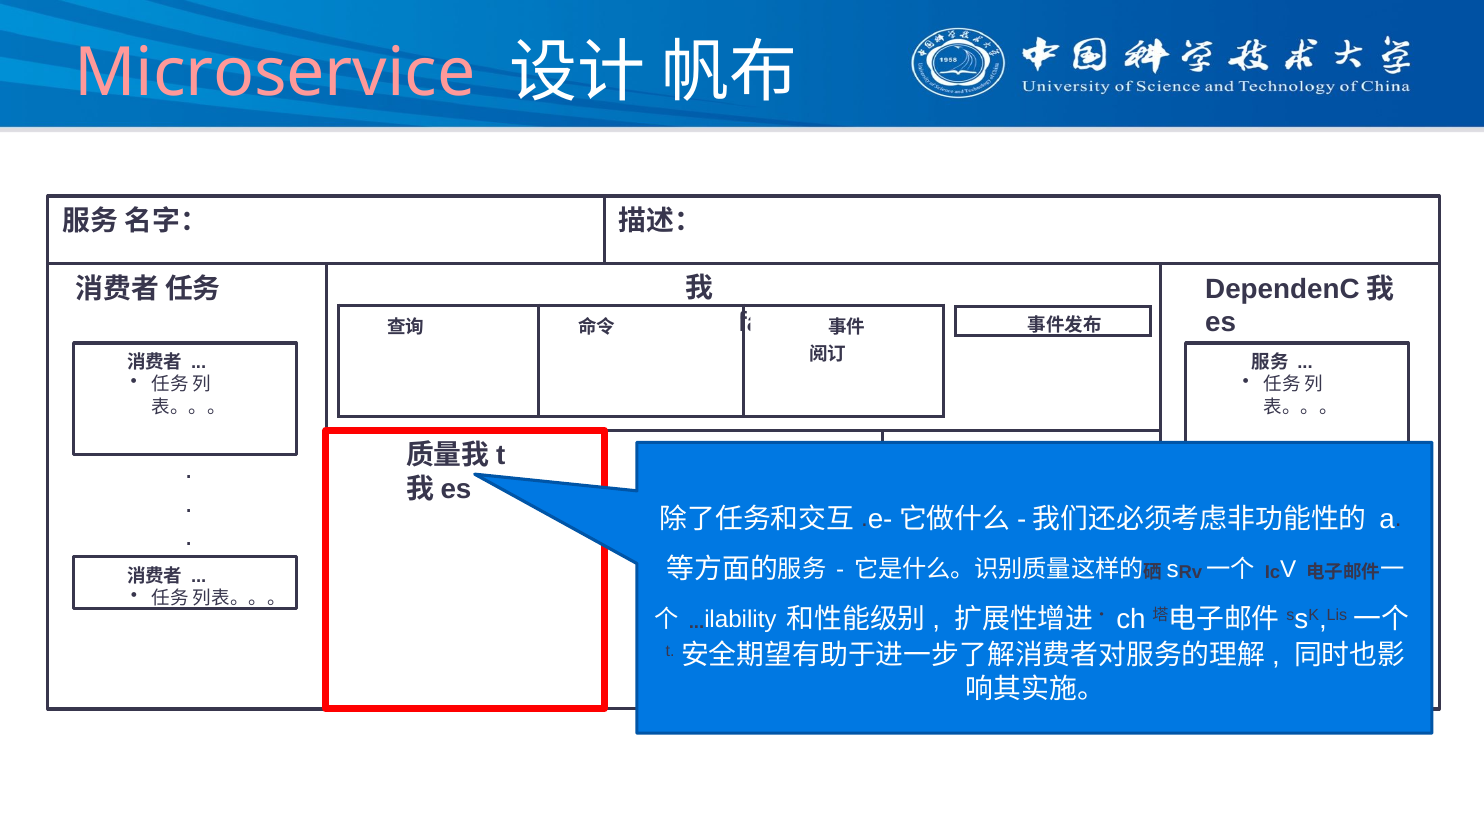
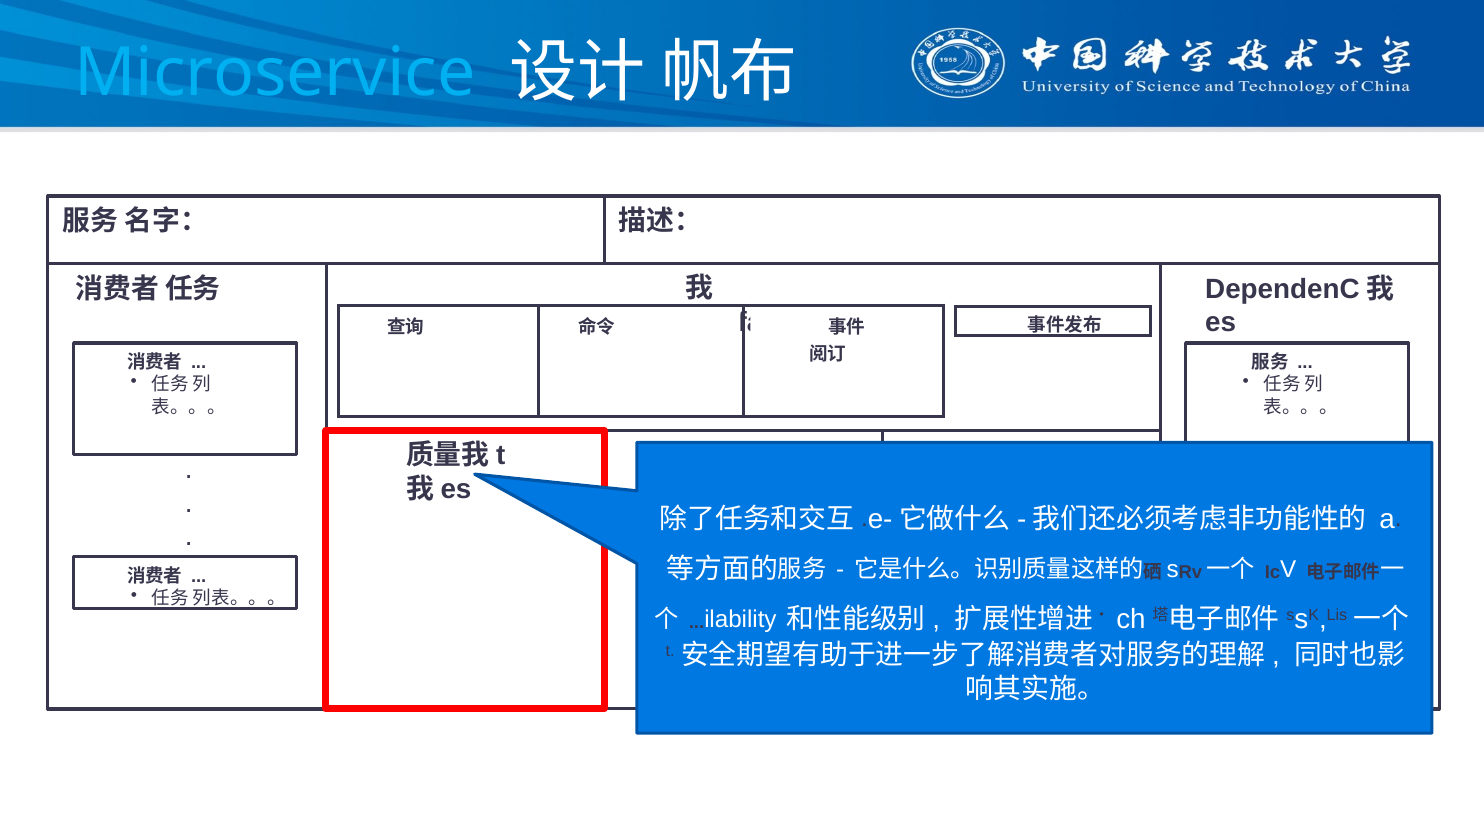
Microservice colour: pink -> light blue (275, 73)
